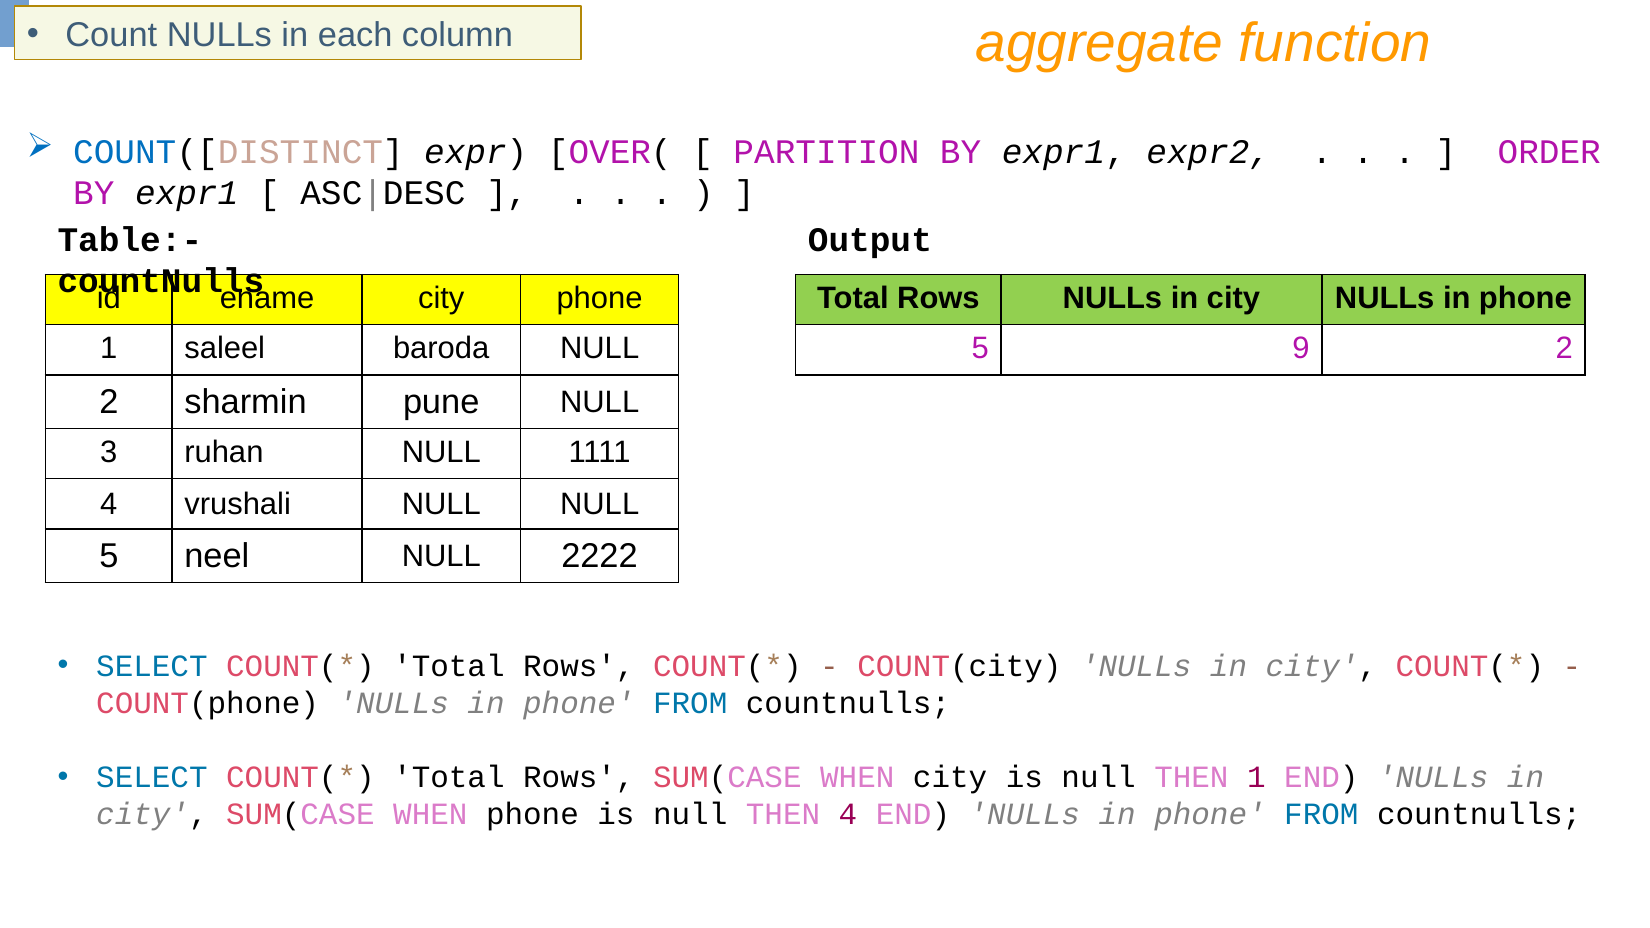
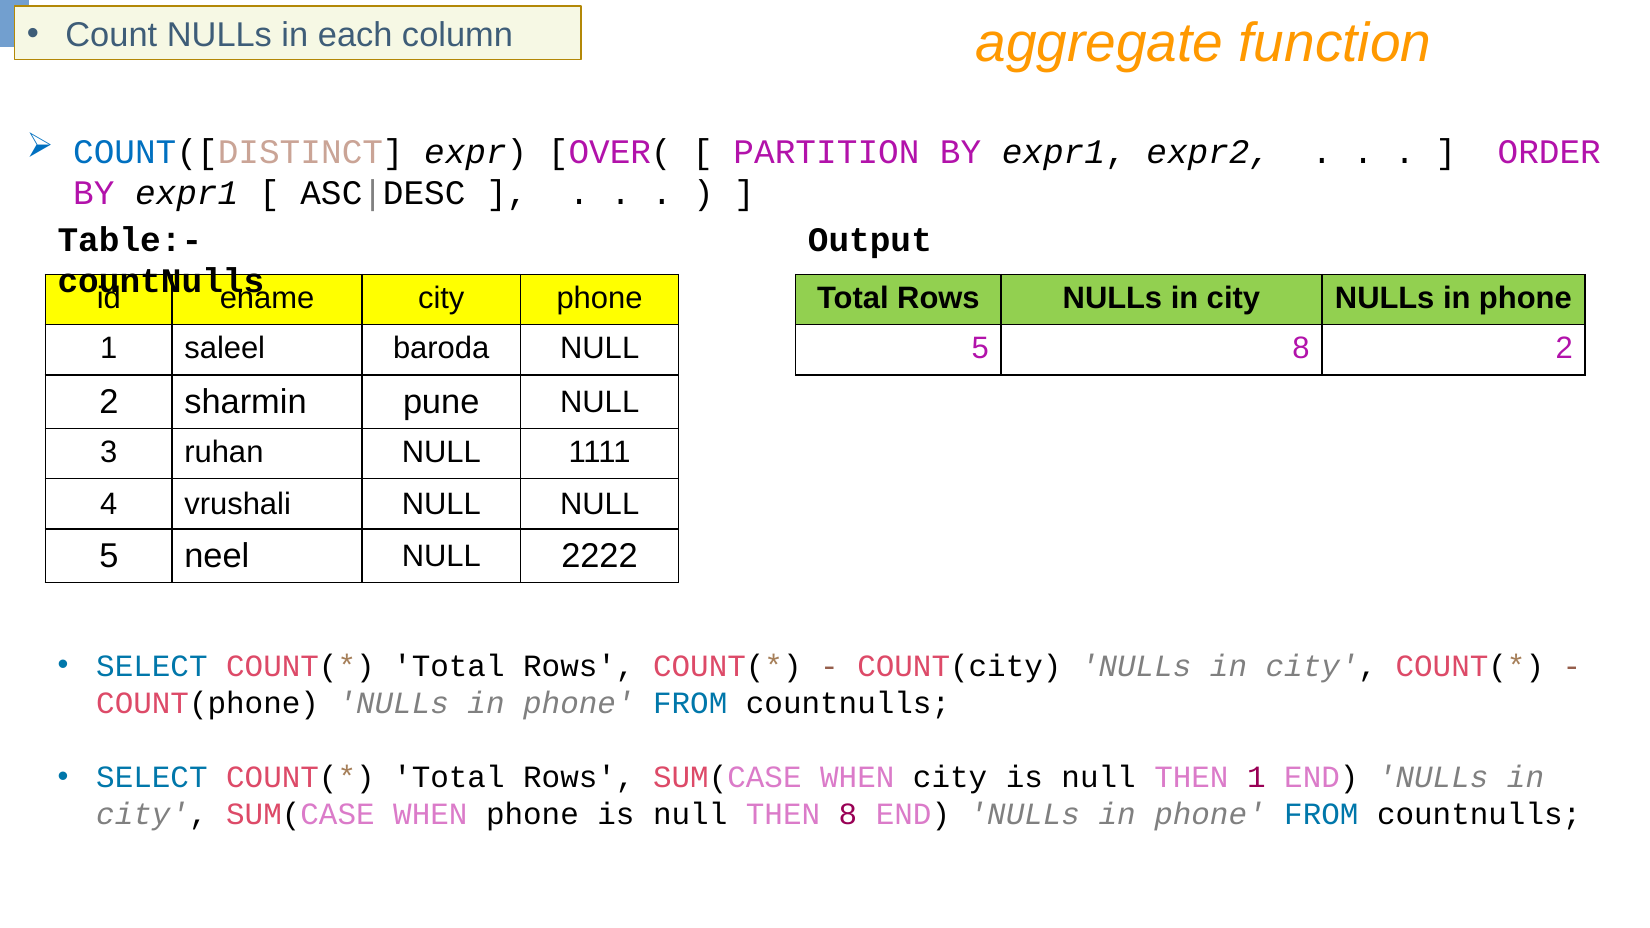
5 9: 9 -> 8 (1301, 349)
THEN 4: 4 -> 8 (848, 815)
